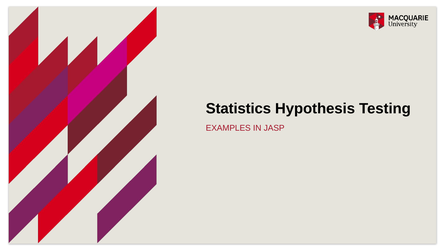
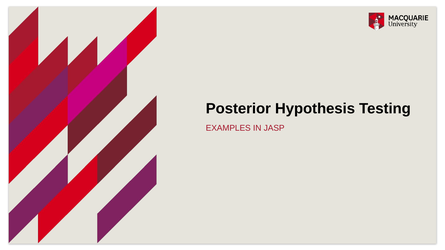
Statistics: Statistics -> Posterior (238, 109)
